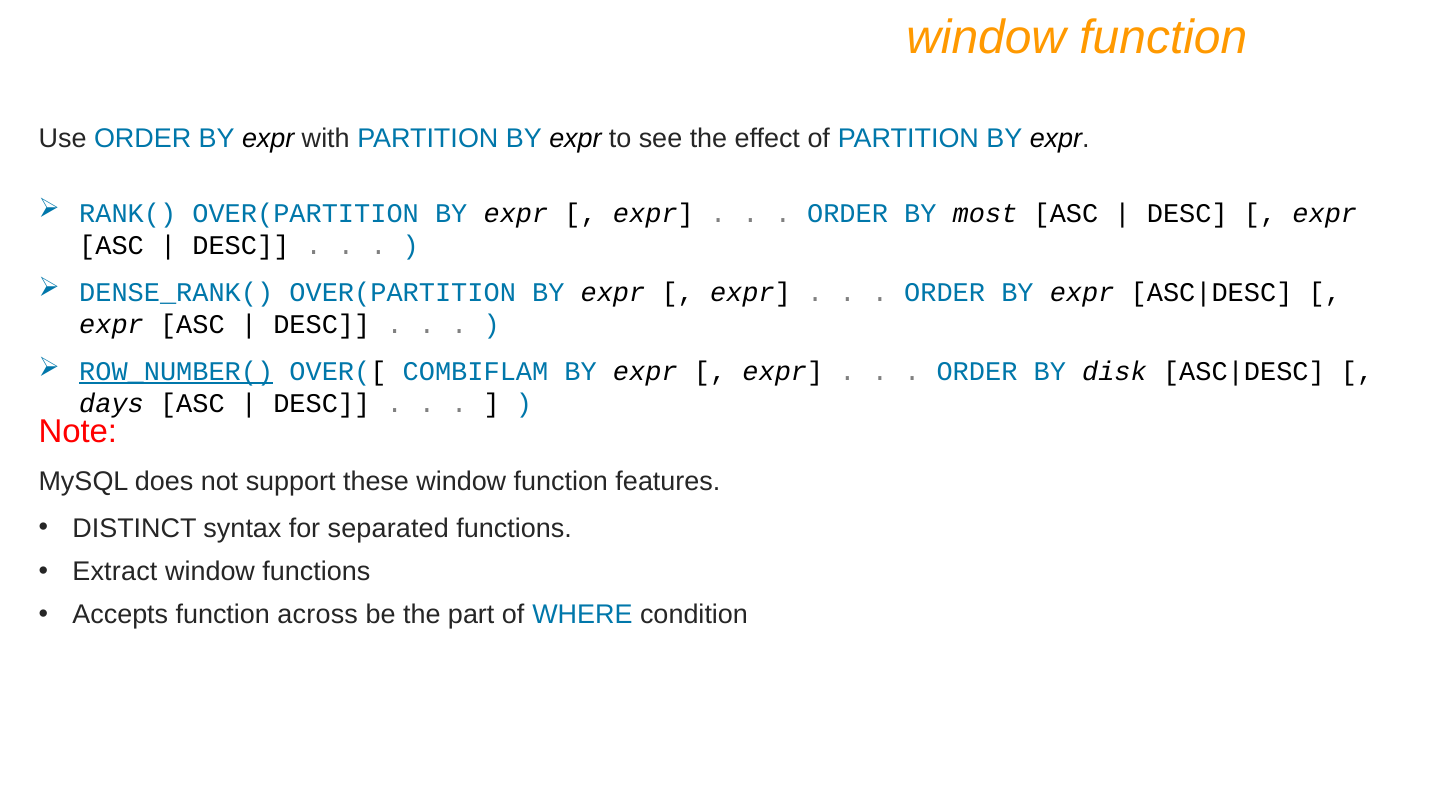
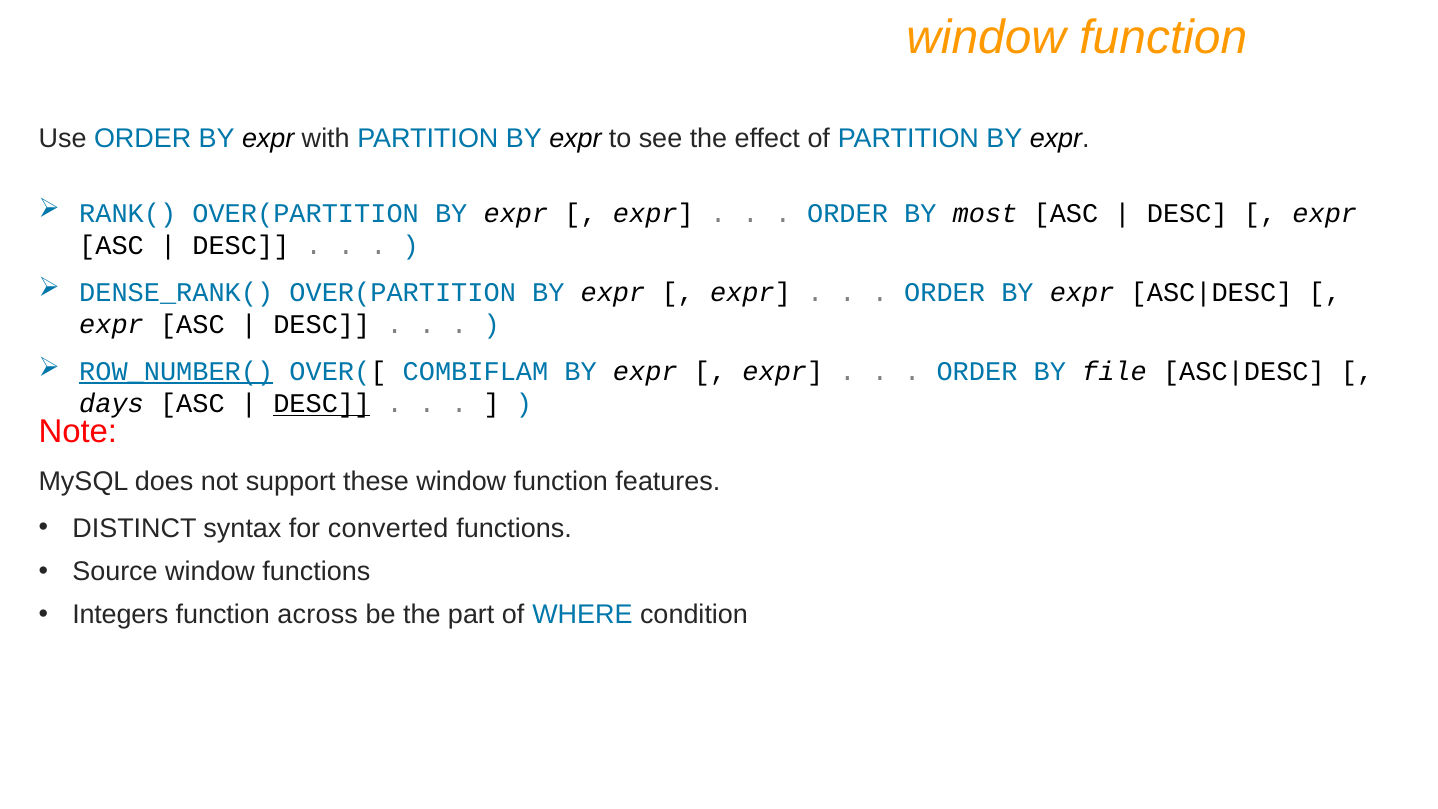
disk: disk -> file (1114, 372)
DESC underline: none -> present (322, 404)
separated: separated -> converted (388, 528)
Extract: Extract -> Source (115, 572)
Accepts: Accepts -> Integers (120, 615)
